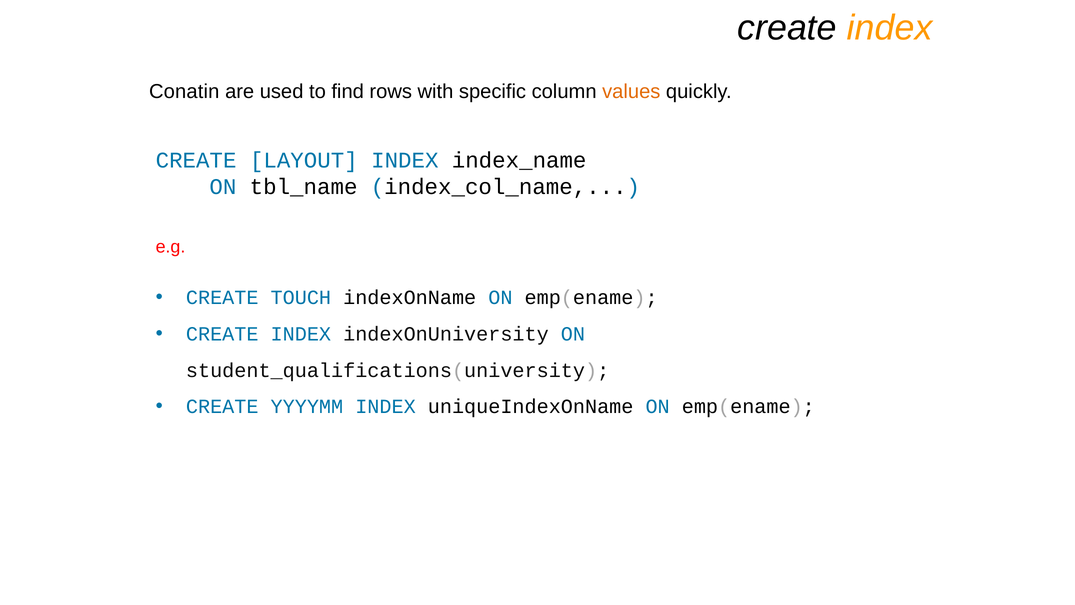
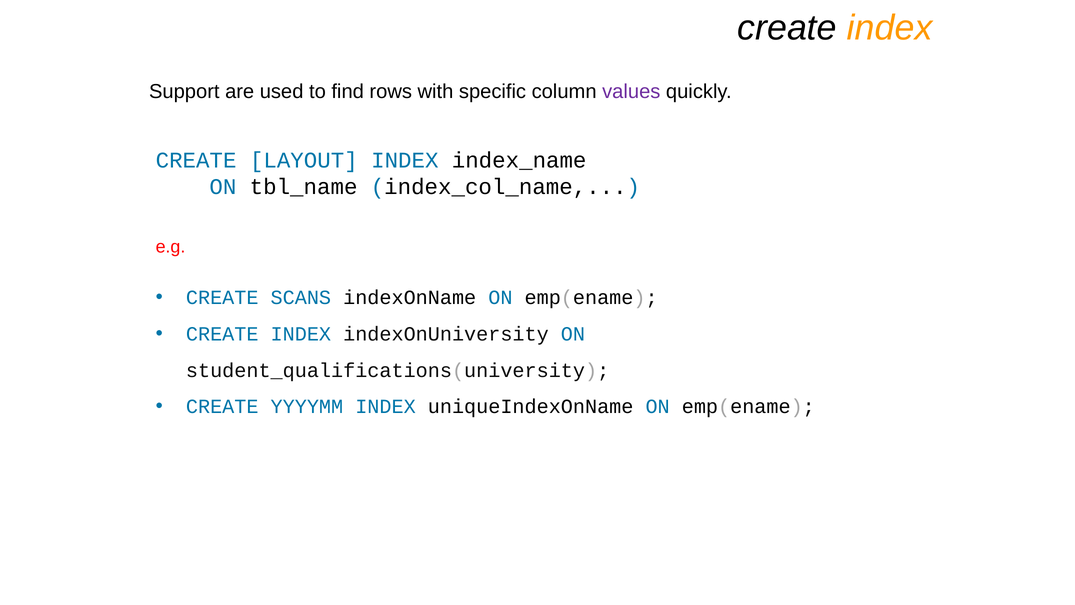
Conatin: Conatin -> Support (184, 91)
values colour: orange -> purple (631, 91)
TOUCH: TOUCH -> SCANS (301, 298)
